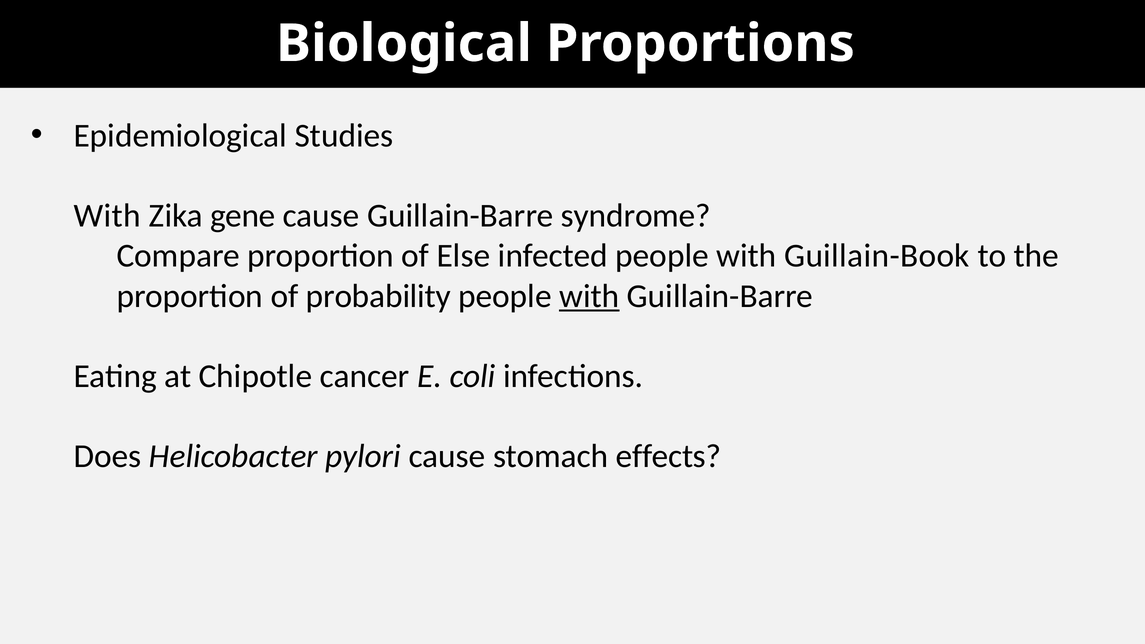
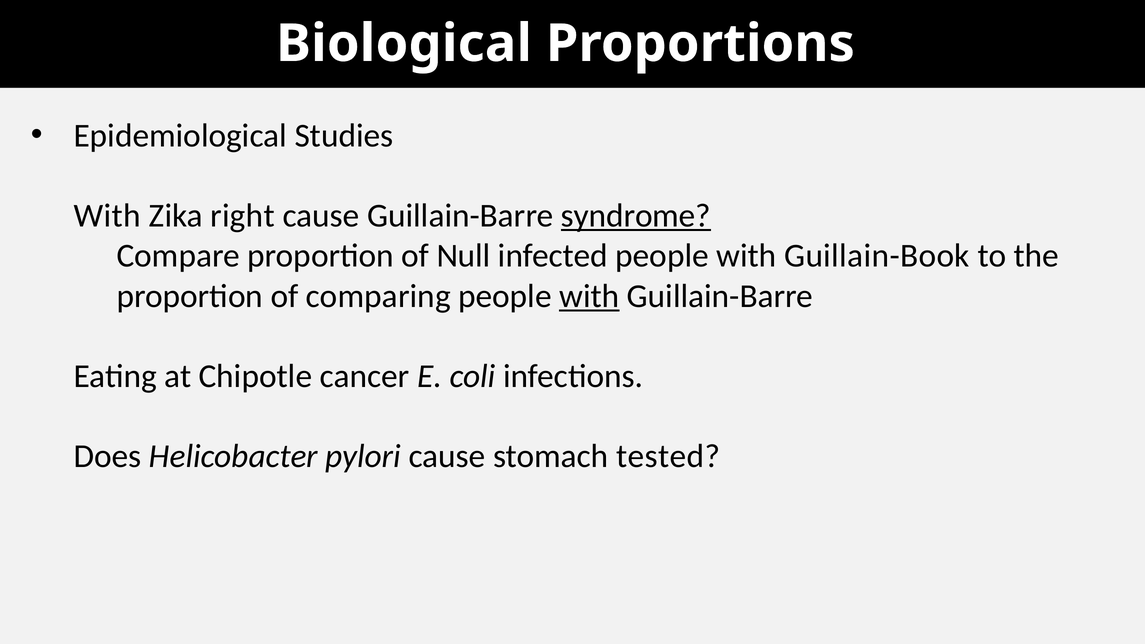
gene: gene -> right (243, 216)
syndrome underline: none -> present (636, 216)
Else: Else -> Null (464, 256)
probability: probability -> comparing (378, 296)
effects: effects -> tested (668, 456)
